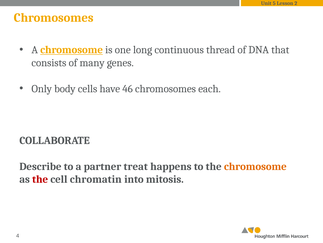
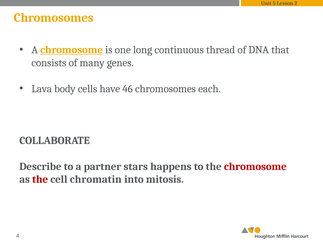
Only: Only -> Lava (42, 88)
treat: treat -> stars (136, 166)
chromosome colour: orange -> red (255, 166)
